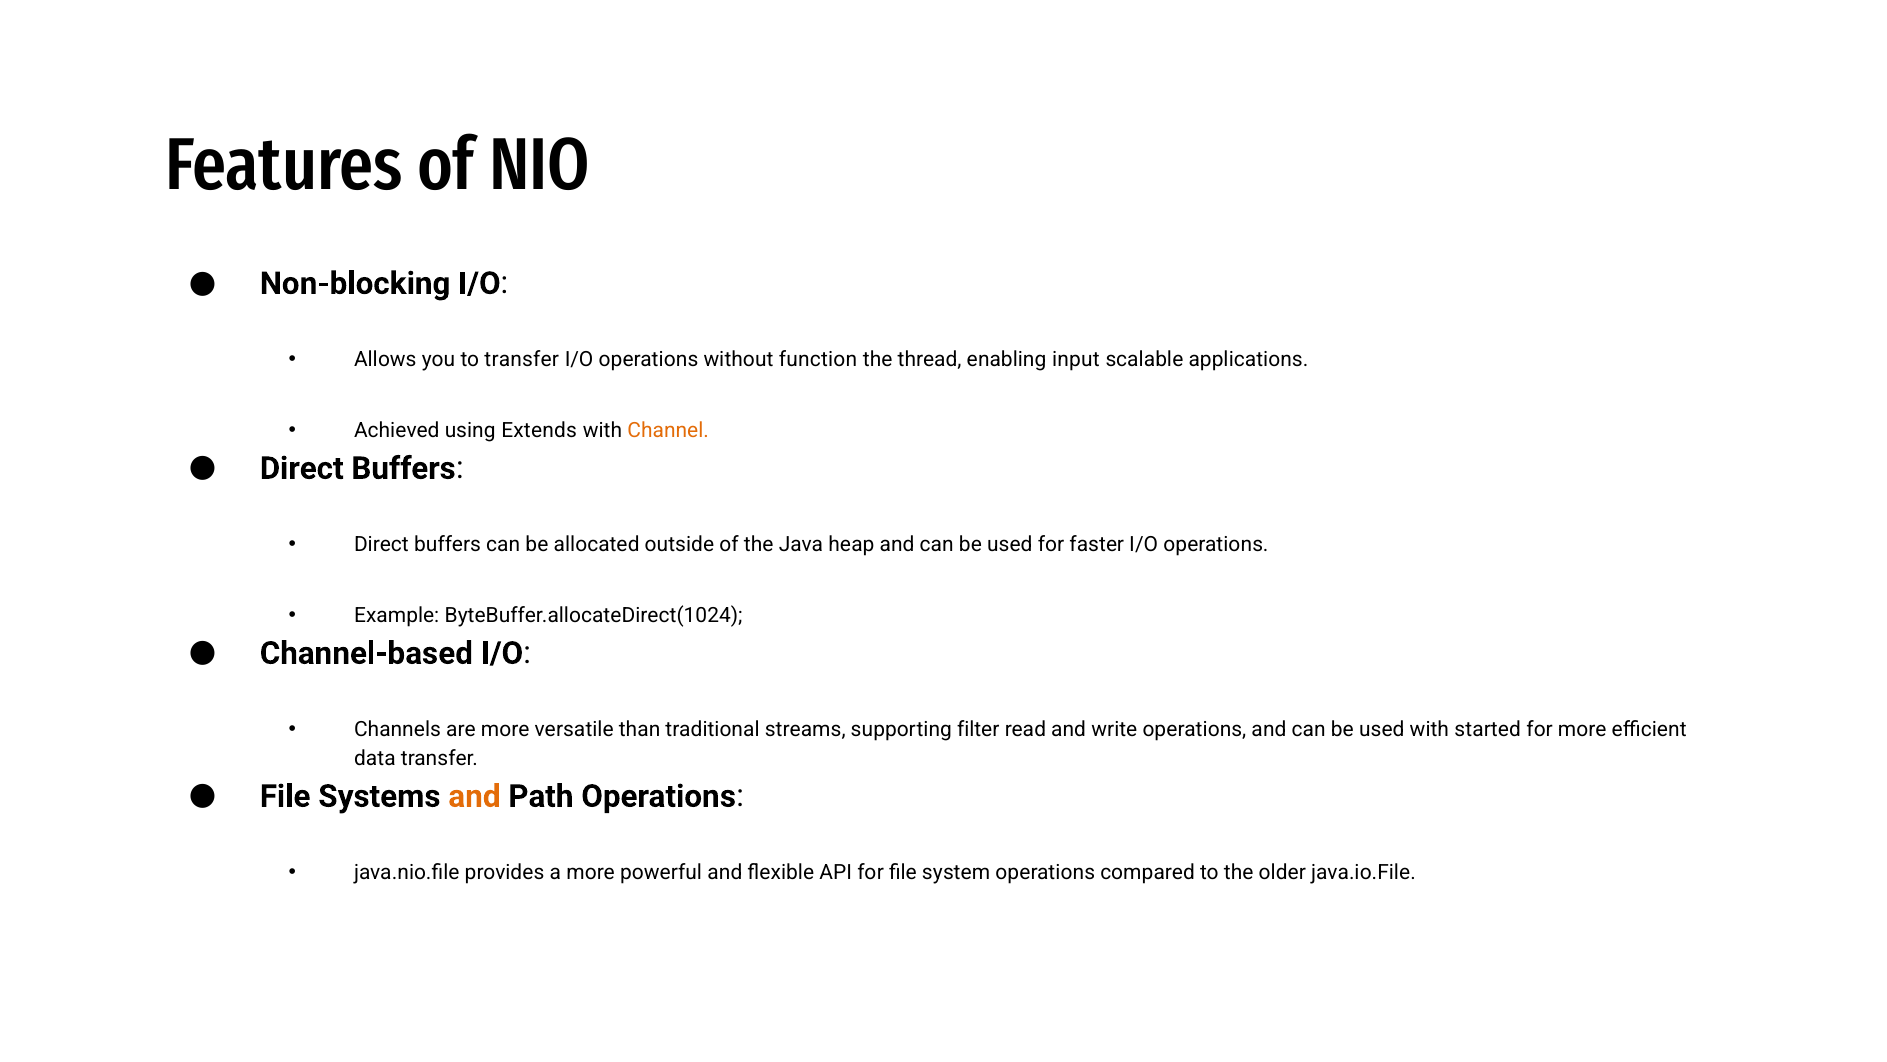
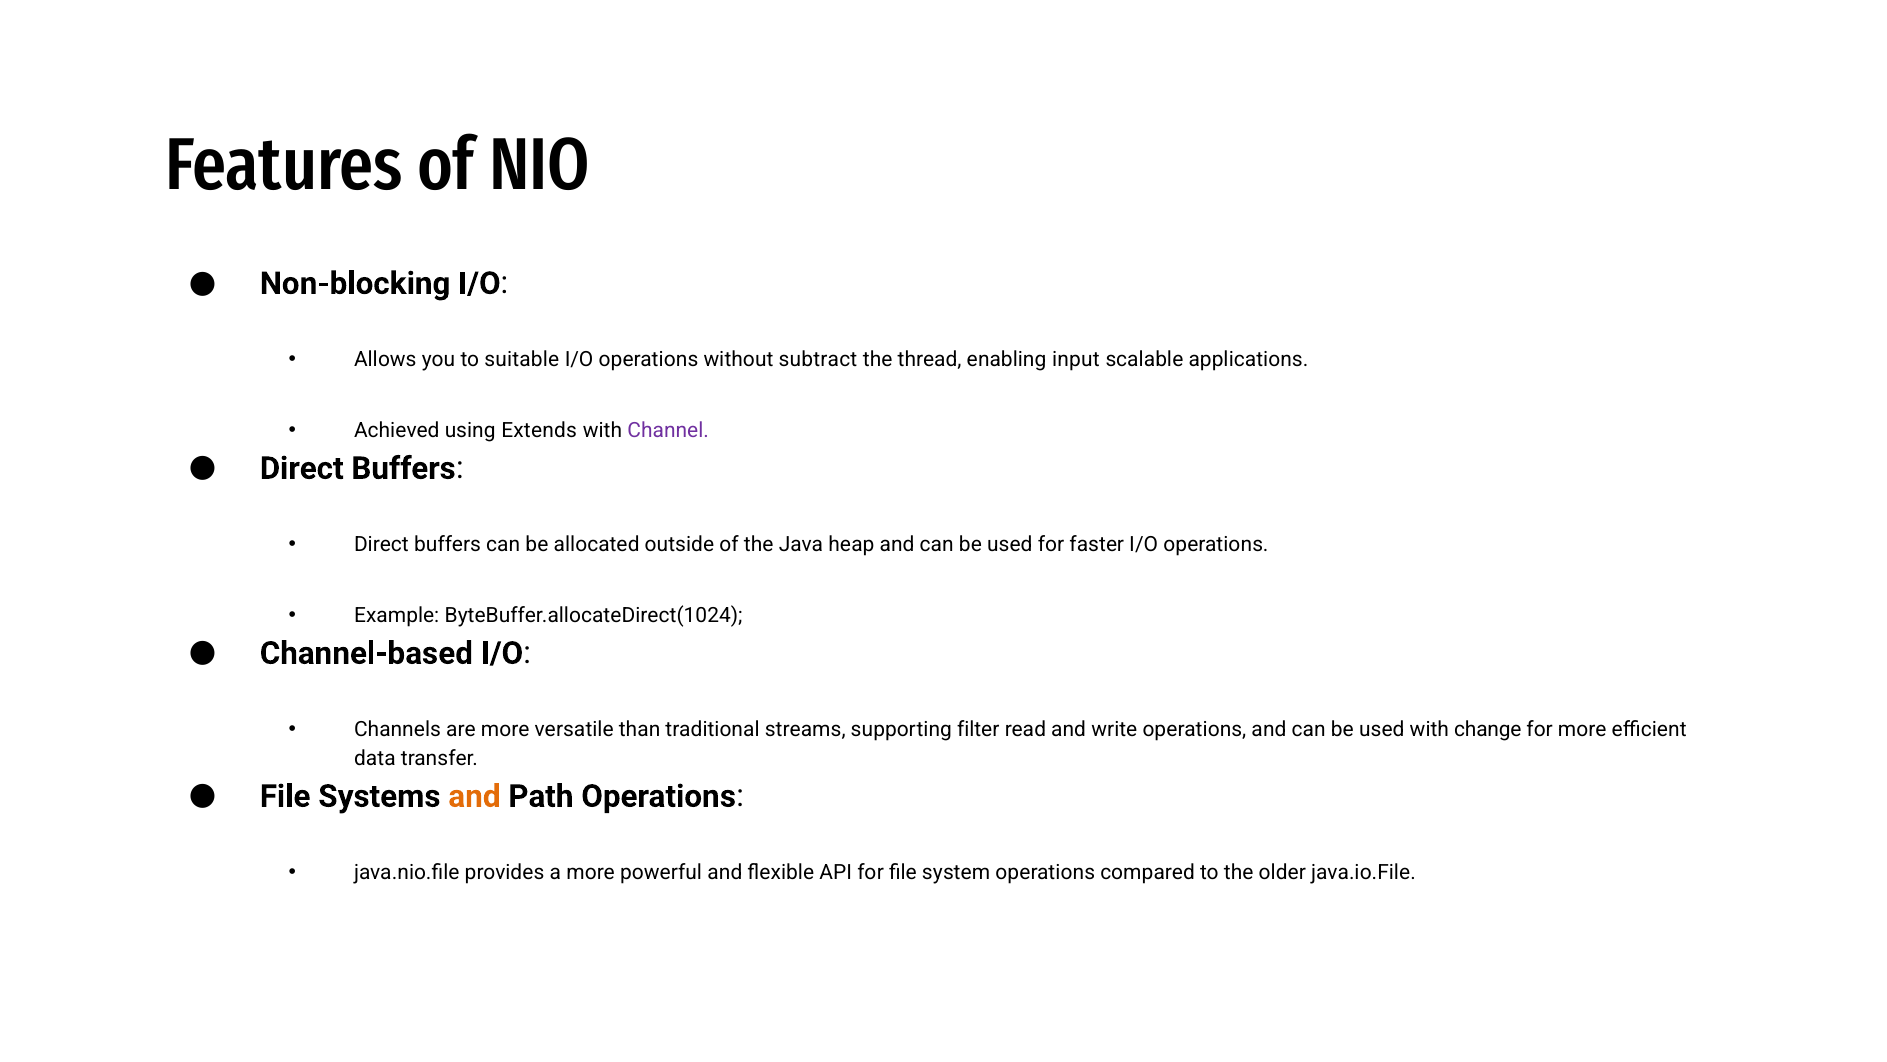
to transfer: transfer -> suitable (522, 360)
function: function -> subtract (818, 360)
Channel colour: orange -> purple (668, 430)
started: started -> change (1488, 729)
